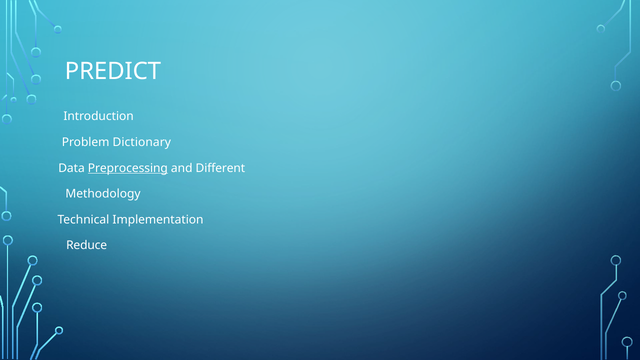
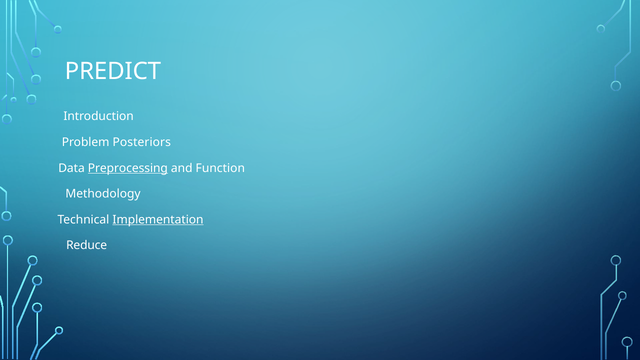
Dictionary: Dictionary -> Posteriors (142, 142)
Different: Different -> Function (220, 168)
Implementation underline: none -> present (158, 220)
